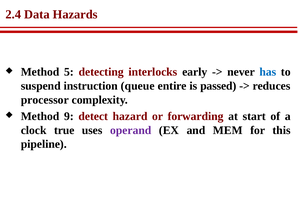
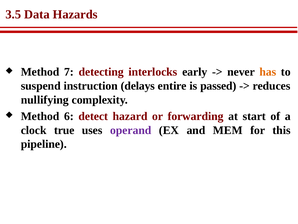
2.4: 2.4 -> 3.5 (13, 14)
5: 5 -> 7 (69, 72)
has colour: blue -> orange (268, 72)
queue: queue -> delays (138, 86)
processor: processor -> nullifying (45, 100)
9: 9 -> 6 (69, 116)
